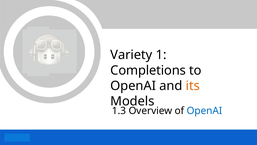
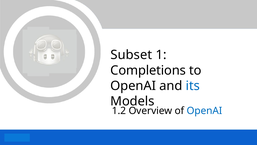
Variety: Variety -> Subset (131, 55)
its colour: orange -> blue (193, 86)
1.3: 1.3 -> 1.2 (119, 110)
